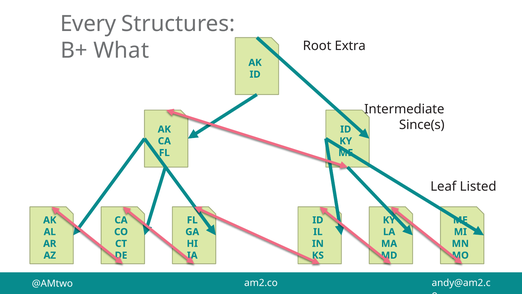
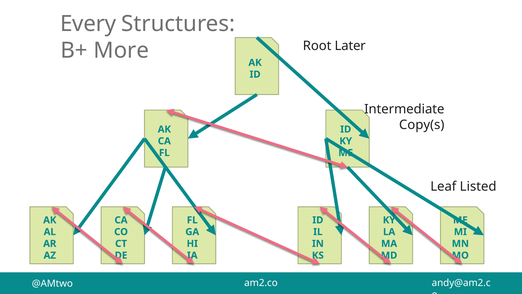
Extra: Extra -> Later (350, 46)
What: What -> More (121, 50)
Since(s: Since(s -> Copy(s (422, 125)
